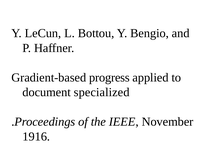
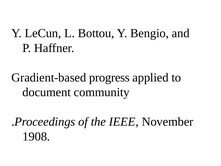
specialized: specialized -> community (102, 92)
1916: 1916 -> 1908 (36, 136)
